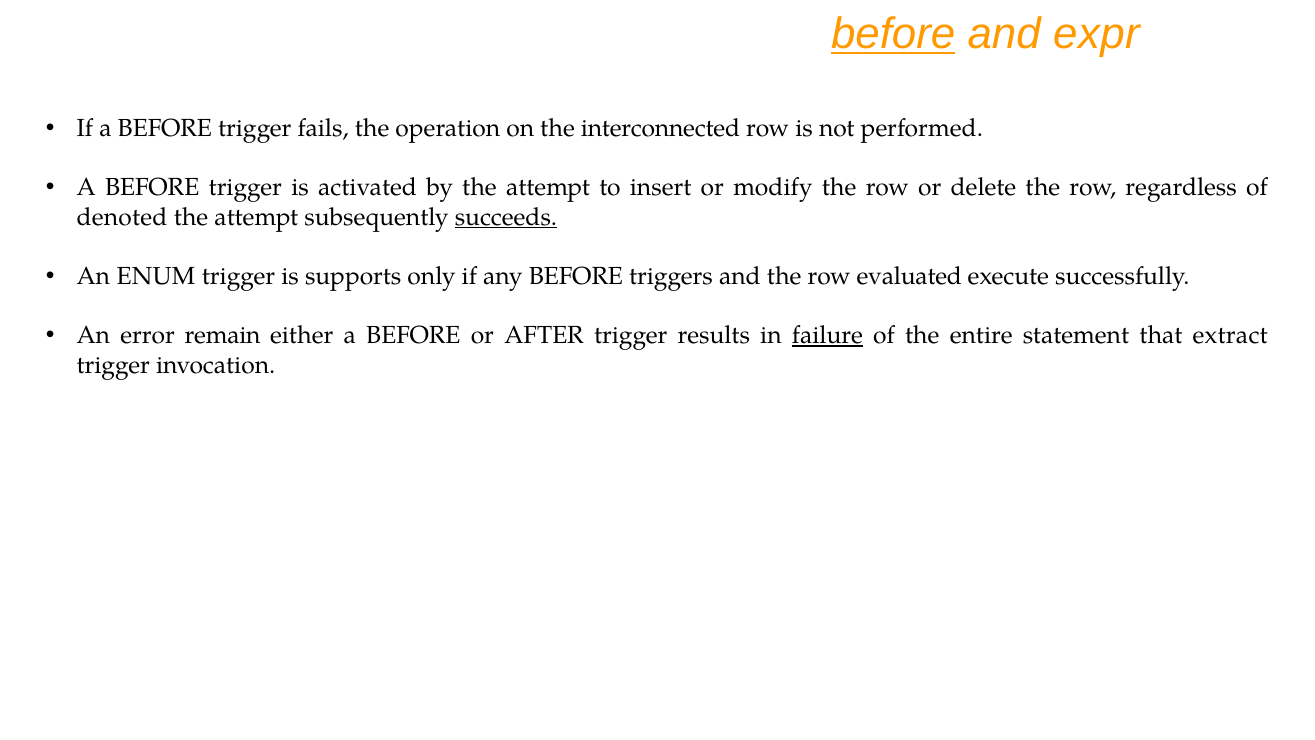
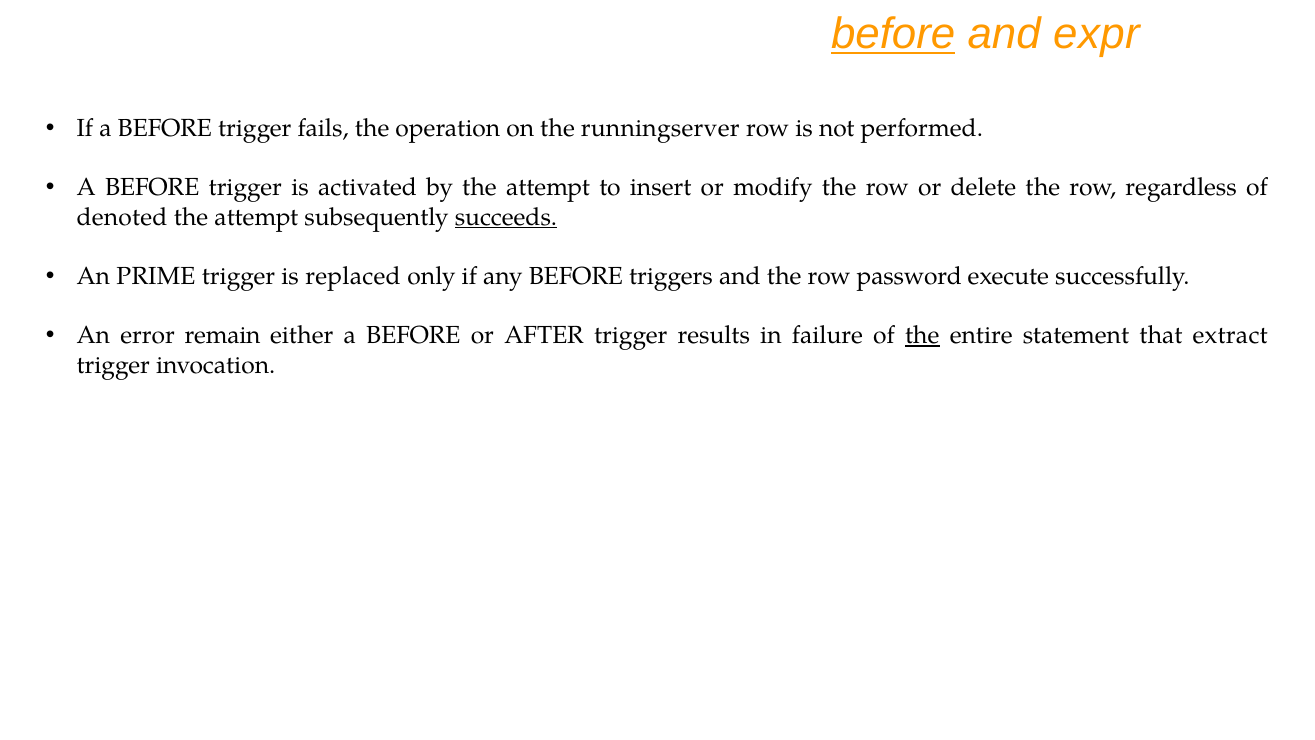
interconnected: interconnected -> runningserver (660, 128)
ENUM: ENUM -> PRIME (156, 276)
supports: supports -> replaced (353, 276)
evaluated: evaluated -> password (909, 276)
failure underline: present -> none (827, 335)
the underline: none -> present (922, 335)
